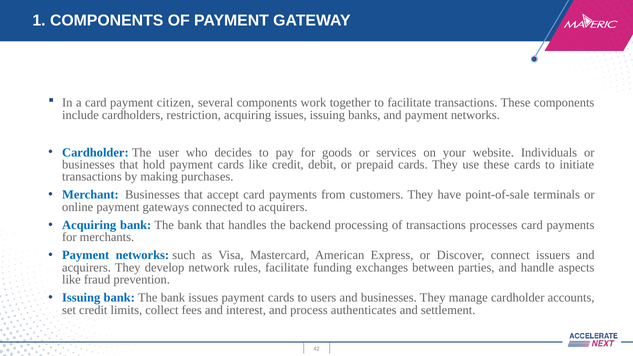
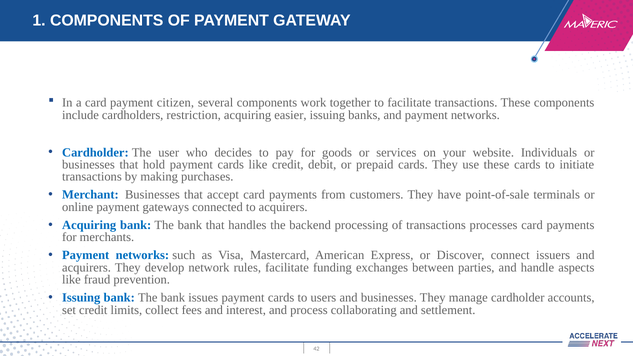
acquiring issues: issues -> easier (290, 115)
authenticates: authenticates -> collaborating (364, 310)
